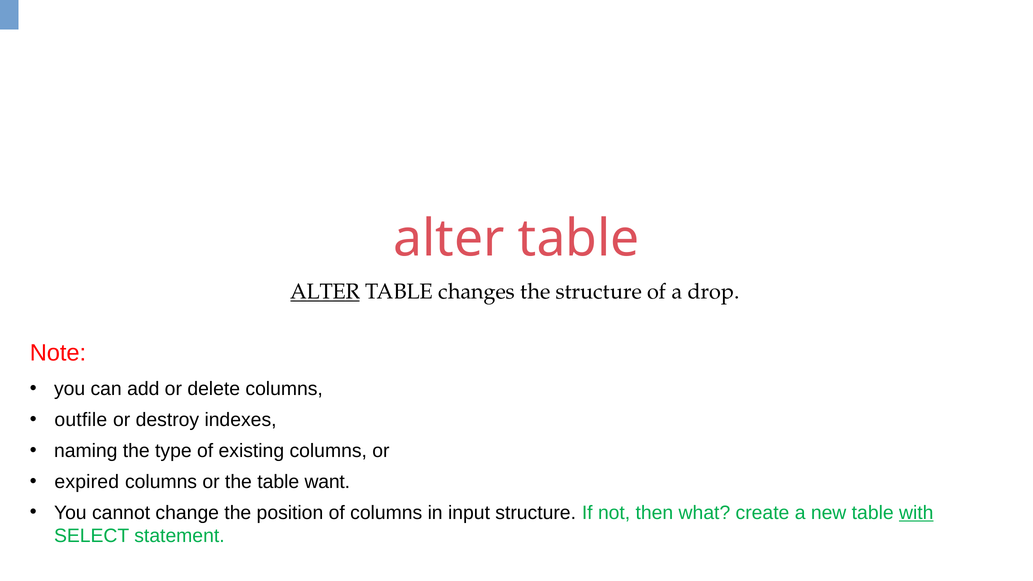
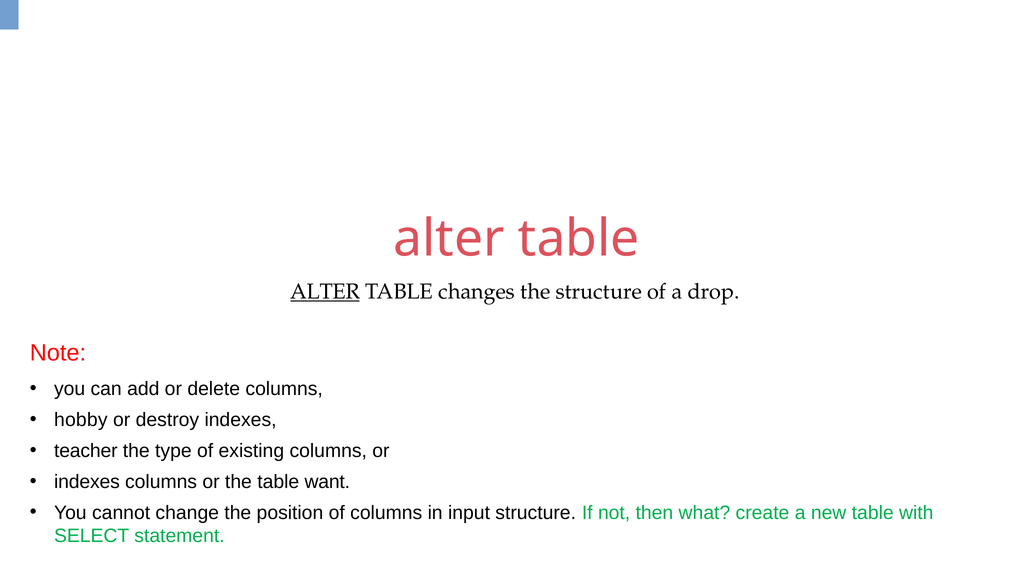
outfile: outfile -> hobby (81, 420)
naming: naming -> teacher (86, 451)
expired: expired -> indexes (87, 482)
with underline: present -> none (916, 513)
